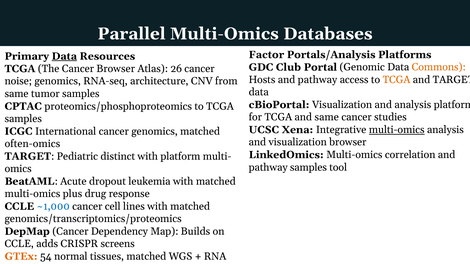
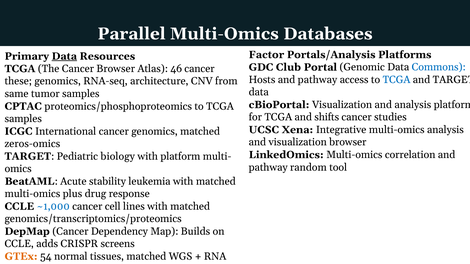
Commons colour: orange -> blue (439, 67)
26: 26 -> 46 (176, 69)
TCGA colour: orange -> blue (397, 80)
noise: noise -> these (18, 81)
and same: same -> shifts (327, 117)
multi-omics underline: present -> none (397, 130)
often-omics: often-omics -> zeros-omics (32, 144)
distinct: distinct -> biology (118, 157)
pathway samples: samples -> random (308, 167)
dropout: dropout -> stability (108, 182)
